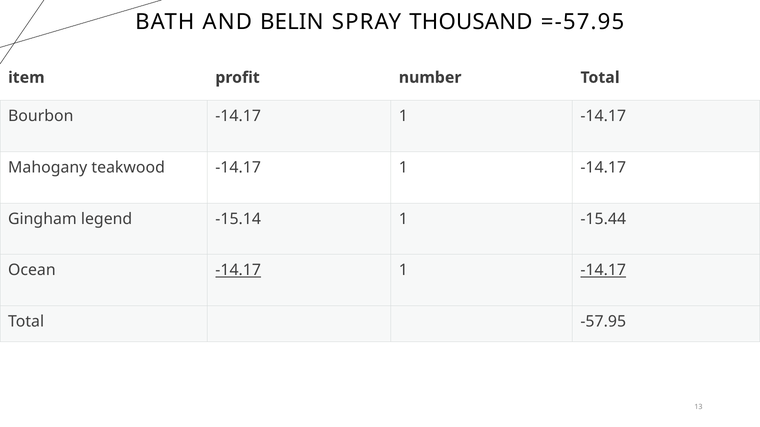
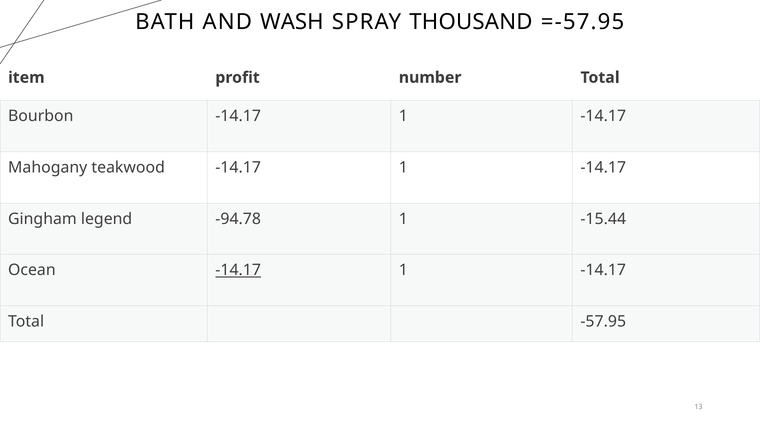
BELIN: BELIN -> WASH (292, 22)
-15.14: -15.14 -> -94.78 (238, 219)
-14.17 underline: present -> none (603, 271)
